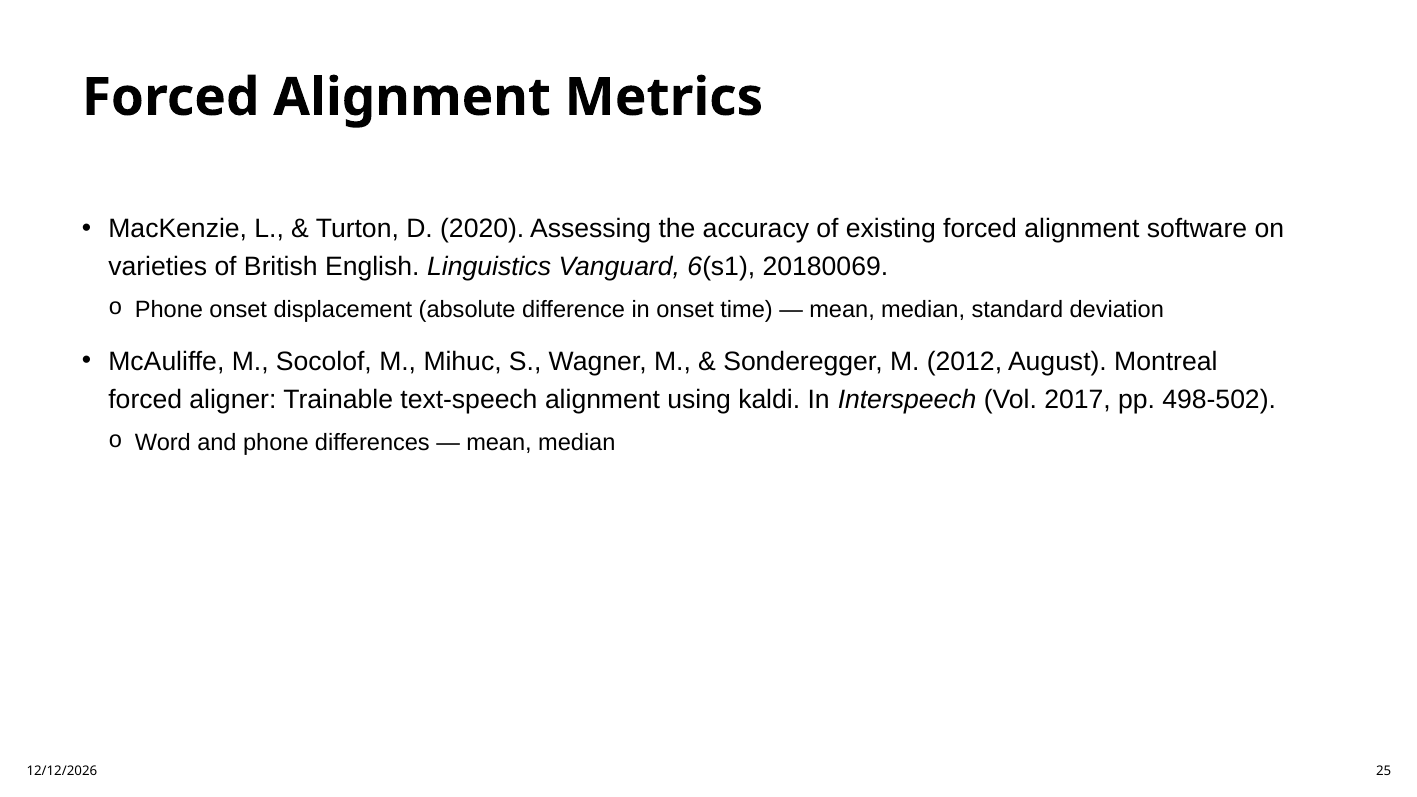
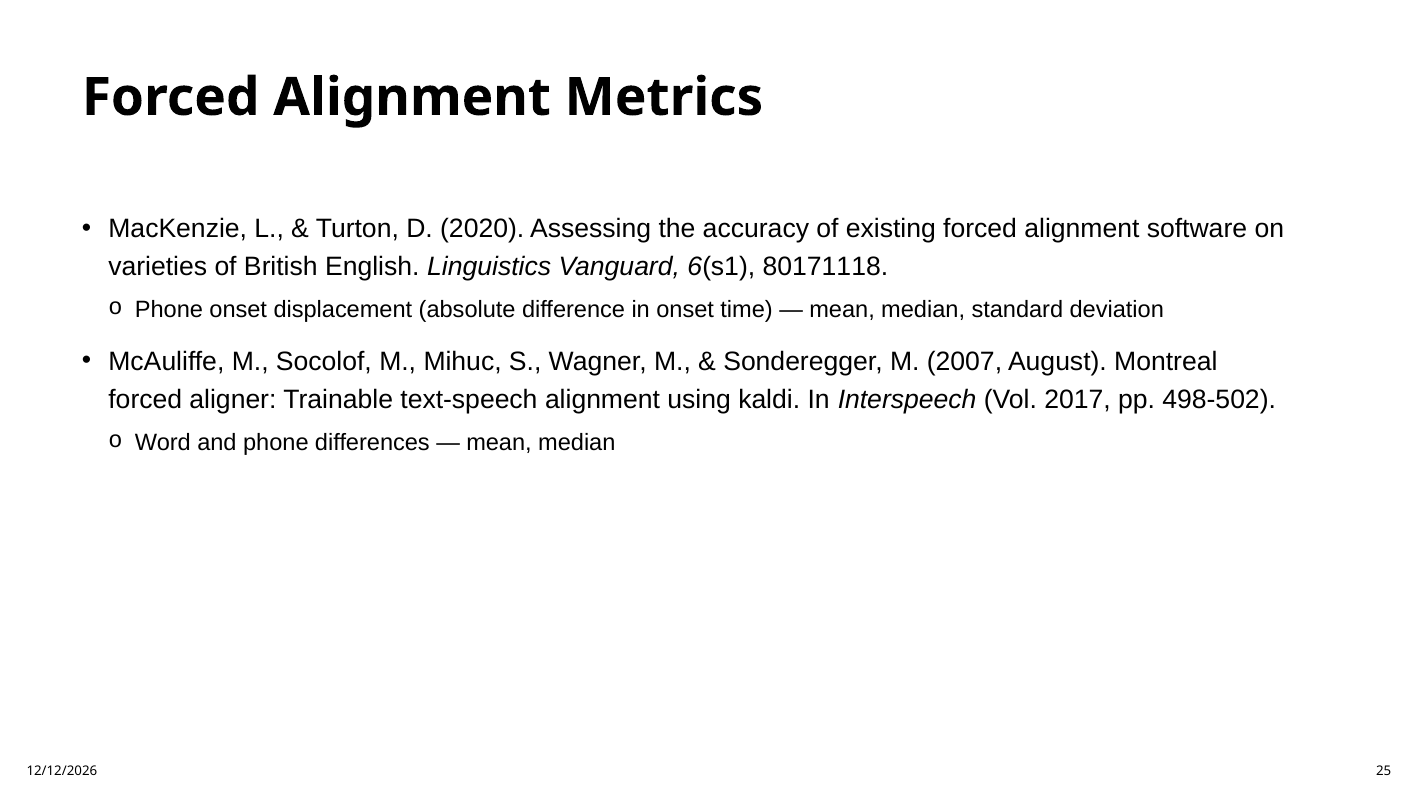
20180069: 20180069 -> 80171118 (825, 267)
2012: 2012 -> 2007 (964, 361)
